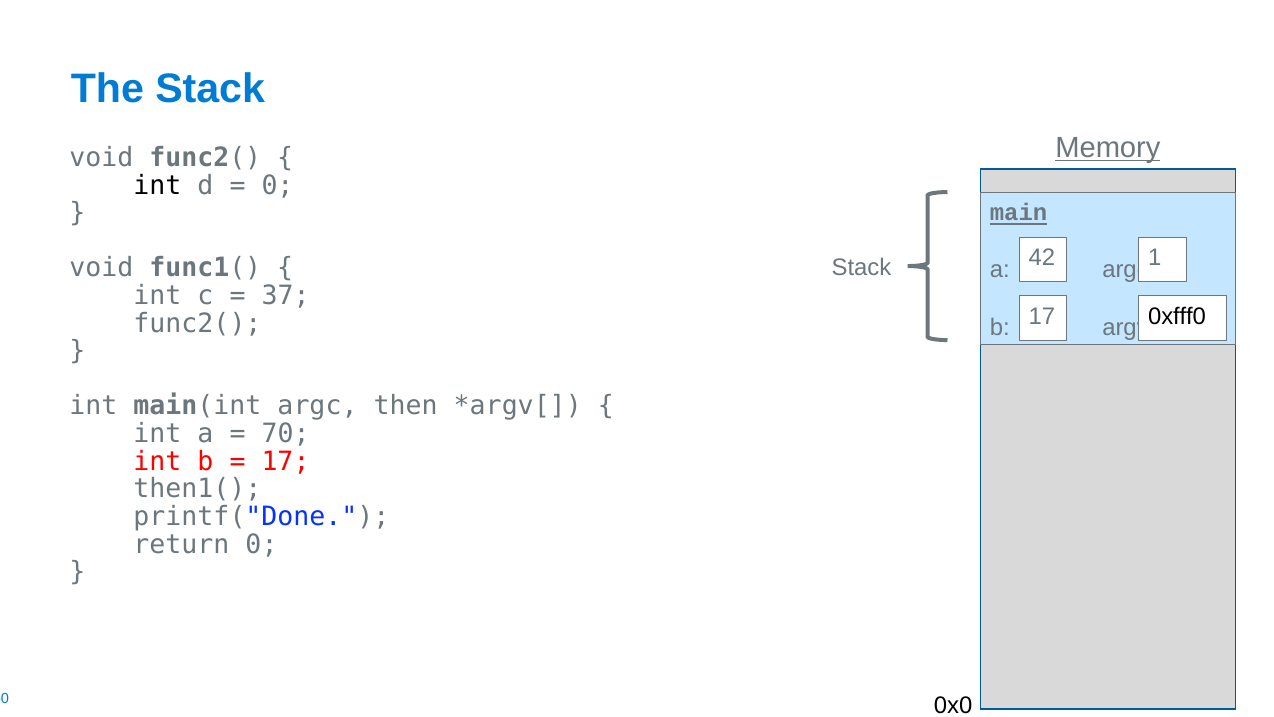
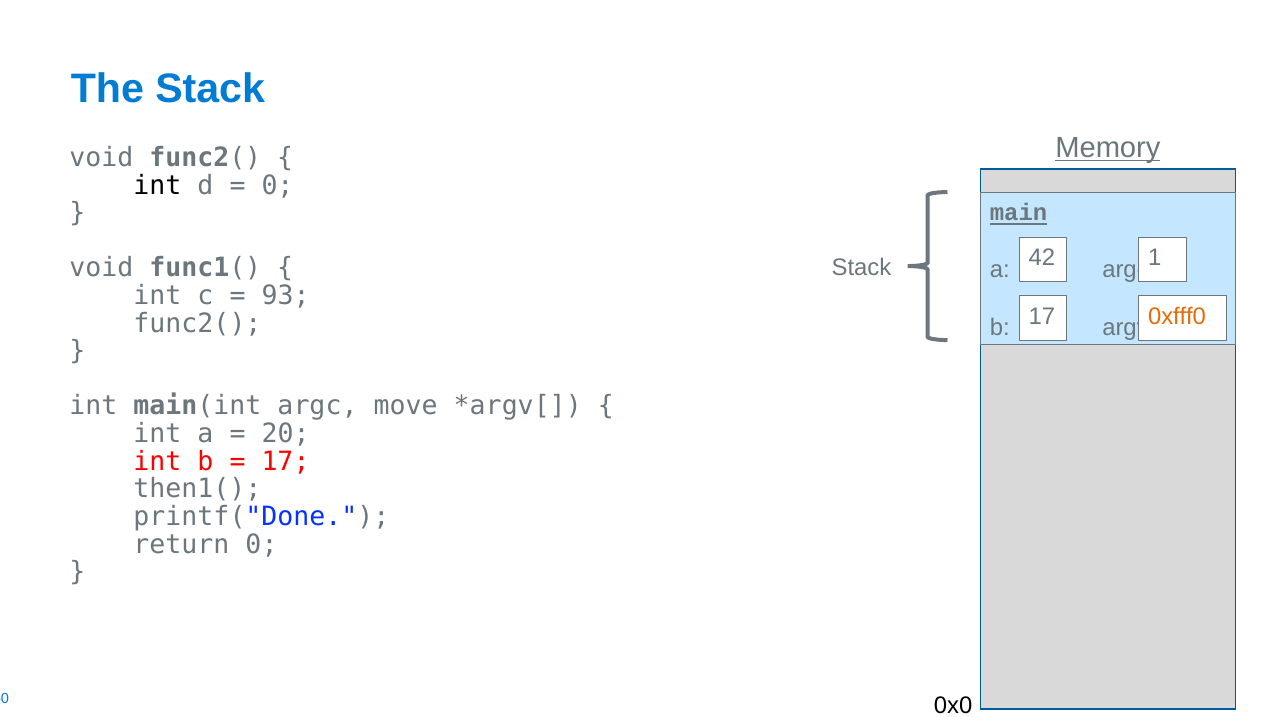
37: 37 -> 93 (286, 296)
0xfff0 colour: black -> orange (1177, 316)
then: then -> move (406, 406)
70: 70 -> 20 (286, 434)
